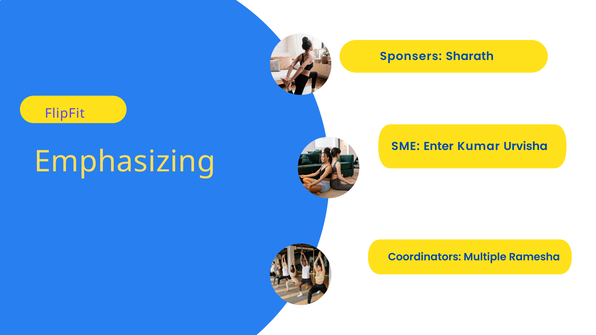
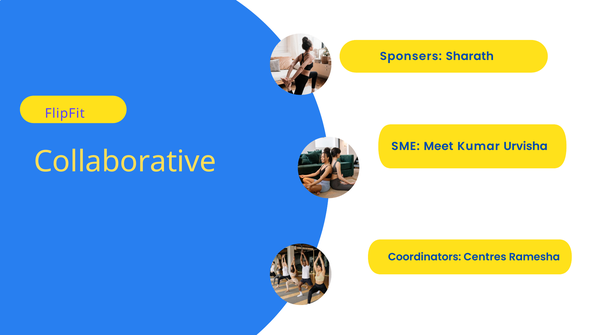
Enter: Enter -> Meet (438, 147)
Emphasizing: Emphasizing -> Collaborative (125, 162)
Multiple: Multiple -> Centres (485, 257)
